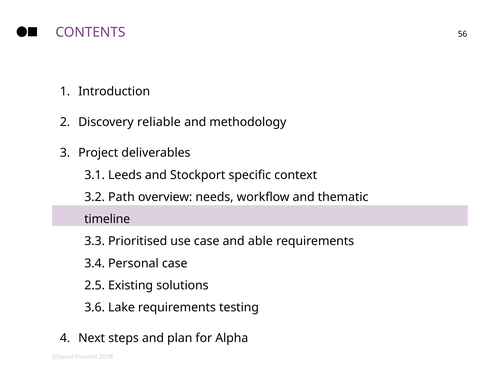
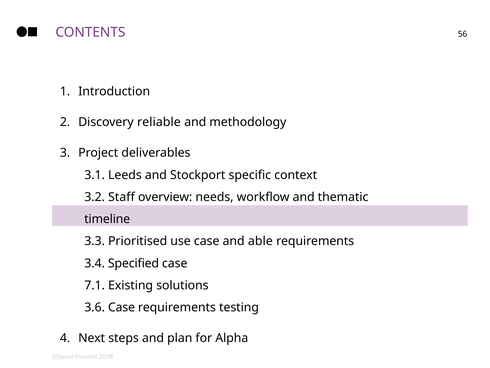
Path: Path -> Staff (121, 197)
Personal: Personal -> Specified (134, 263)
2.5: 2.5 -> 7.1 (95, 285)
3.6 Lake: Lake -> Case (122, 307)
